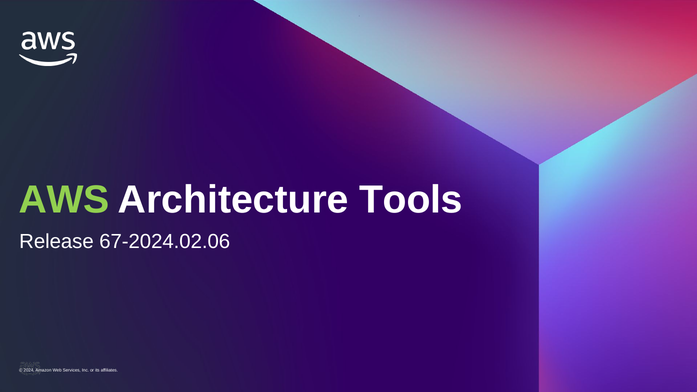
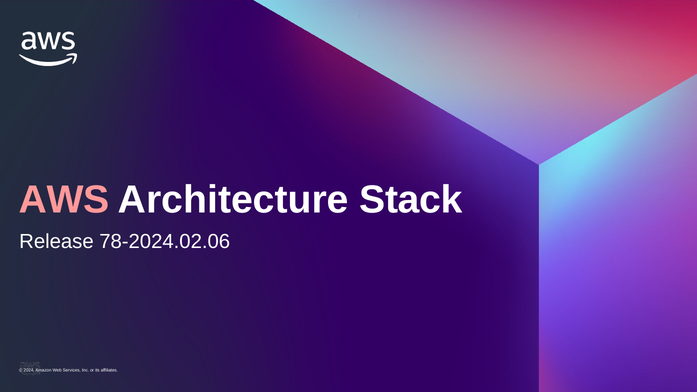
AWS colour: light green -> pink (64, 200)
Tools: Tools -> Stack (411, 200)
67-2024.02.06: 67-2024.02.06 -> 78-2024.02.06 (165, 241)
